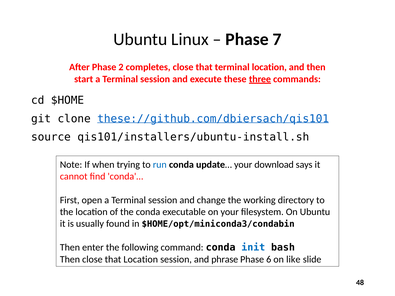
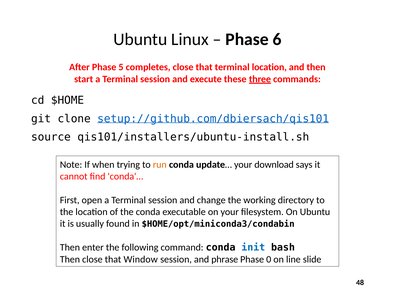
7: 7 -> 6 (277, 39)
2: 2 -> 5 (121, 67)
these://github.com/dbiersach/qis101: these://github.com/dbiersach/qis101 -> setup://github.com/dbiersach/qis101 (213, 119)
run colour: blue -> orange (160, 165)
that Location: Location -> Window (141, 259)
6: 6 -> 0 (269, 259)
like: like -> line (293, 259)
